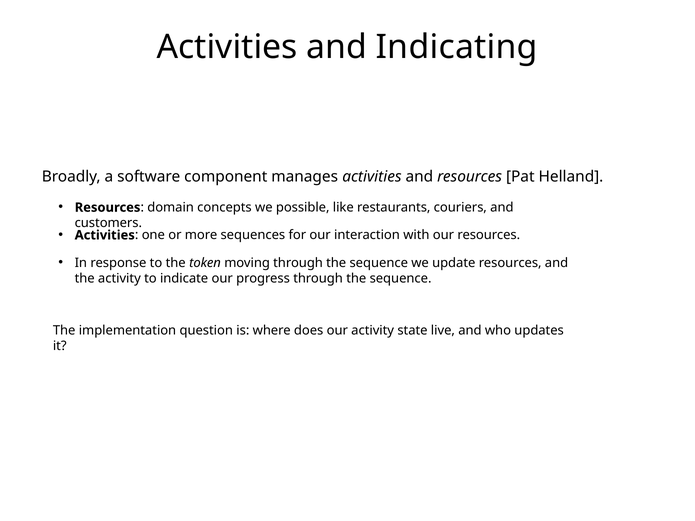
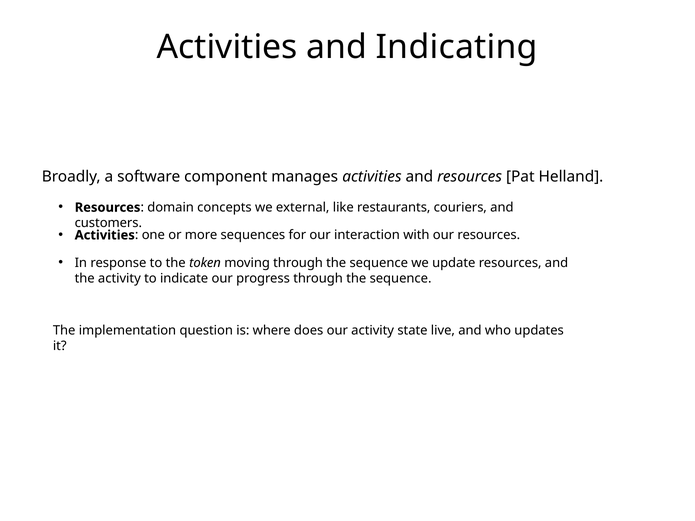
possible: possible -> external (303, 208)
